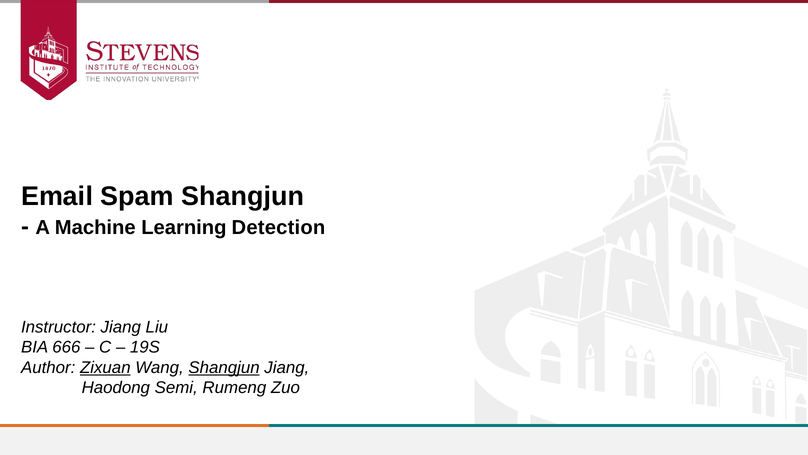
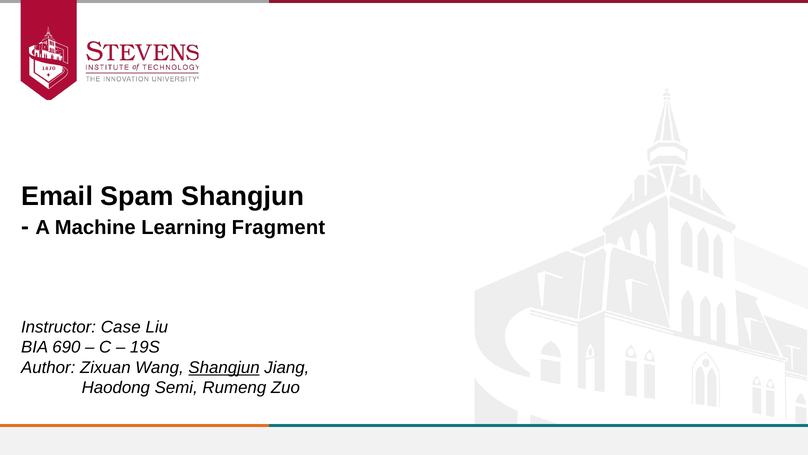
Detection: Detection -> Fragment (278, 227)
Instructor Jiang: Jiang -> Case (121, 327)
666: 666 -> 690 (66, 347)
Zixuan underline: present -> none (105, 367)
